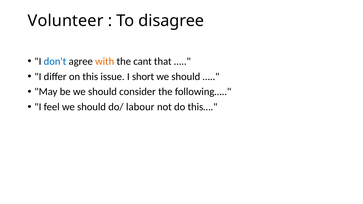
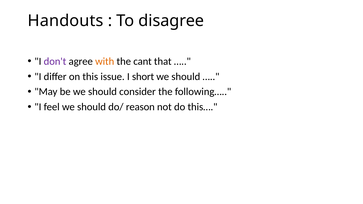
Volunteer: Volunteer -> Handouts (66, 21)
don't colour: blue -> purple (55, 61)
labour: labour -> reason (140, 107)
